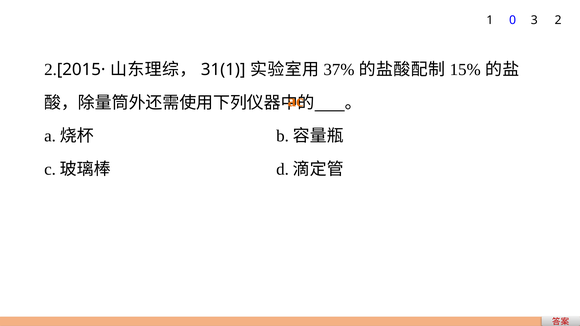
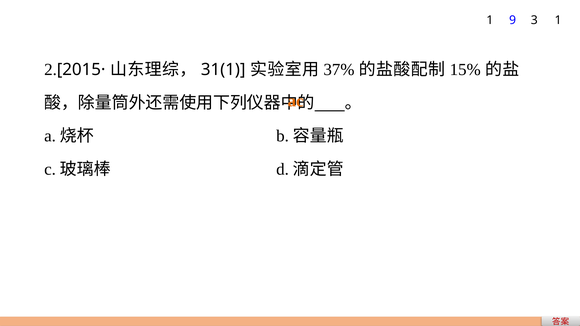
0: 0 -> 9 (513, 20)
3 2: 2 -> 1 (558, 20)
